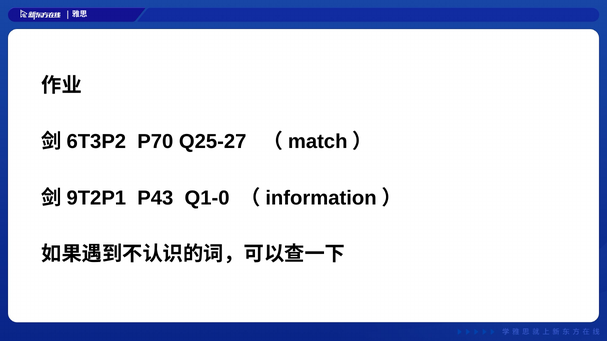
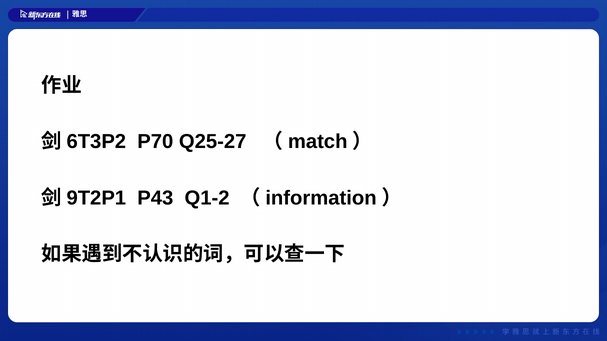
Q1-0: Q1-0 -> Q1-2 (207, 198)
